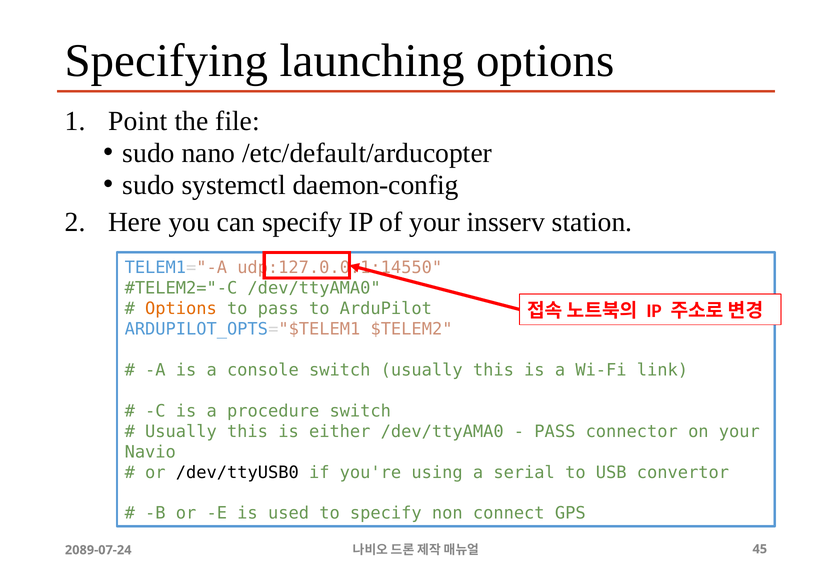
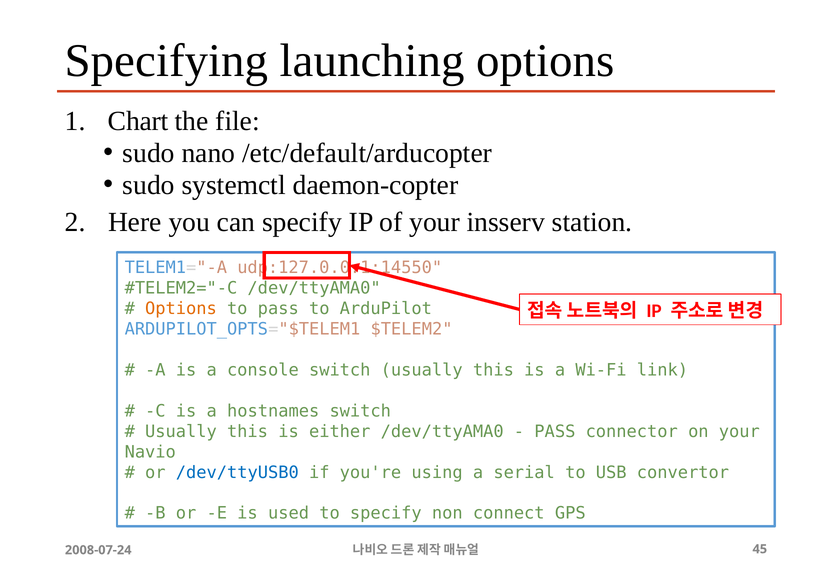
Point: Point -> Chart (138, 121)
daemon-config: daemon-config -> daemon-copter (376, 185)
procedure: procedure -> hostnames (273, 411)
/dev/ttyUSB0 colour: black -> blue (237, 472)
2089-07-24: 2089-07-24 -> 2008-07-24 (98, 550)
